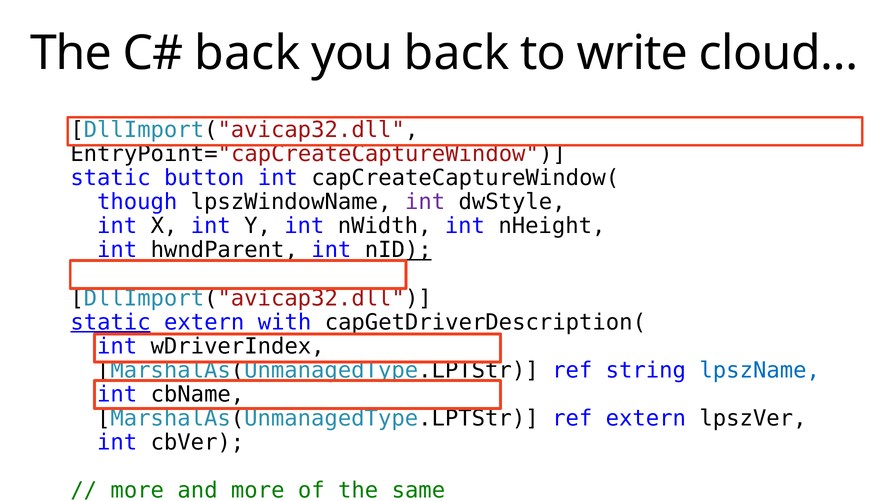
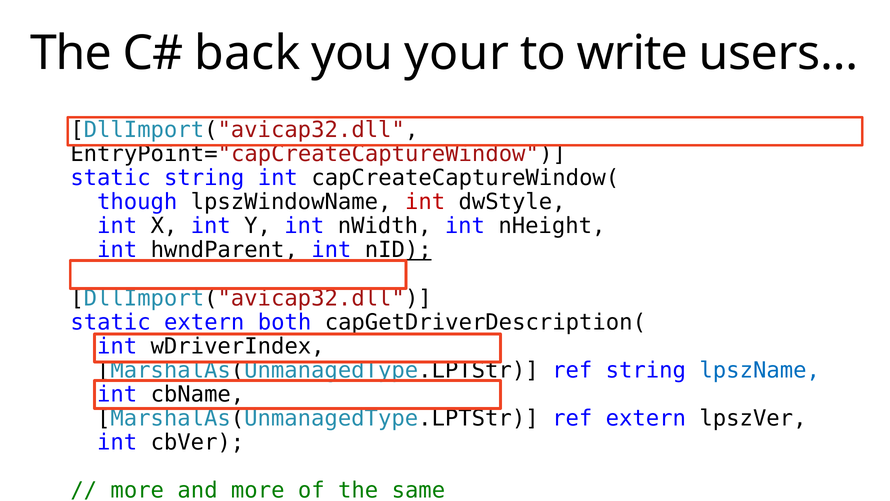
you back: back -> your (456, 53)
cloud…: cloud… -> users… (779, 53)
static button: button -> string (204, 178)
int colour: purple -> red (425, 202)
static underline: present -> none (111, 322)
with: with -> both (285, 322)
